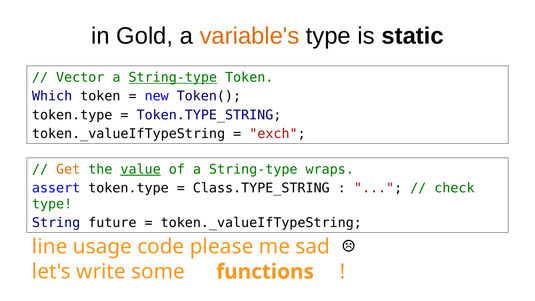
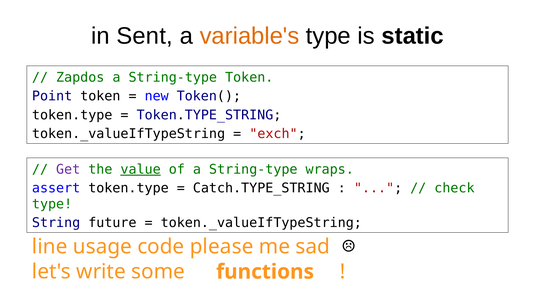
Gold: Gold -> Sent (145, 36)
Vector: Vector -> Zapdos (80, 77)
String-type underline: present -> none (173, 77)
Which: Which -> Point (52, 96)
Get colour: orange -> purple (68, 169)
Class.TYPE_STRING: Class.TYPE_STRING -> Catch.TYPE_STRING (261, 188)
